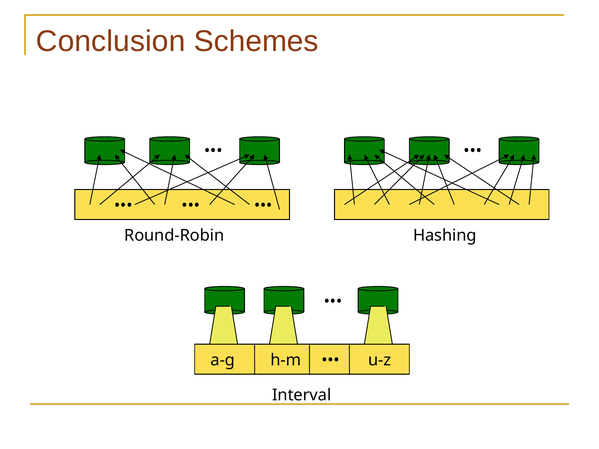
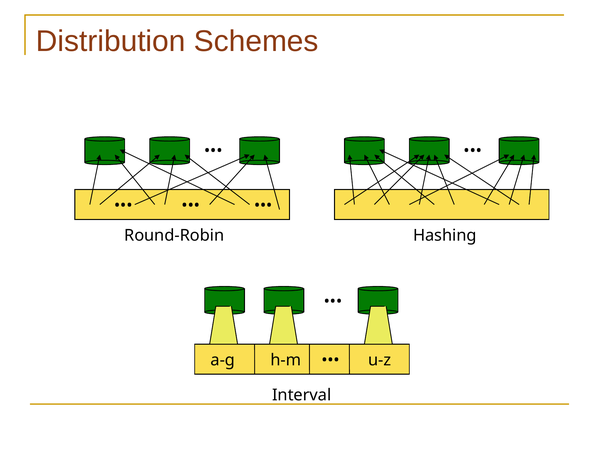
Conclusion: Conclusion -> Distribution (111, 41)
